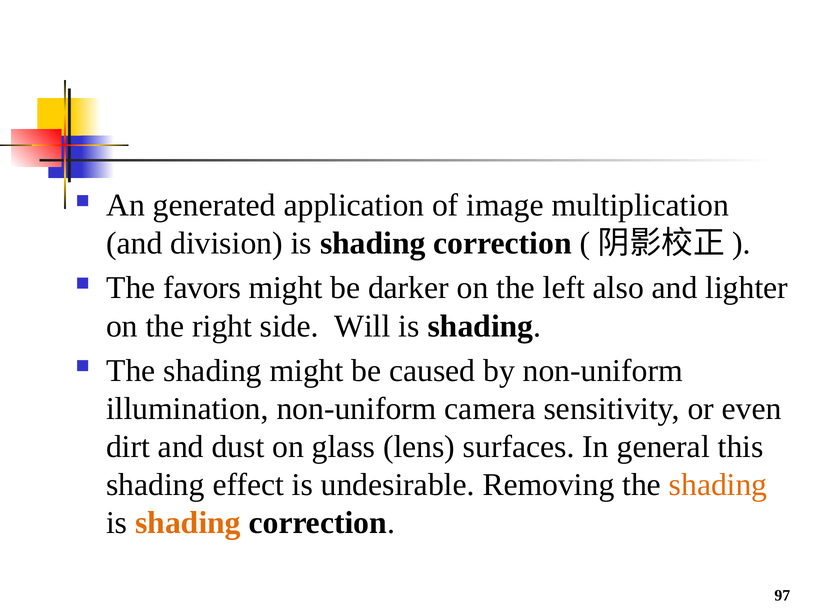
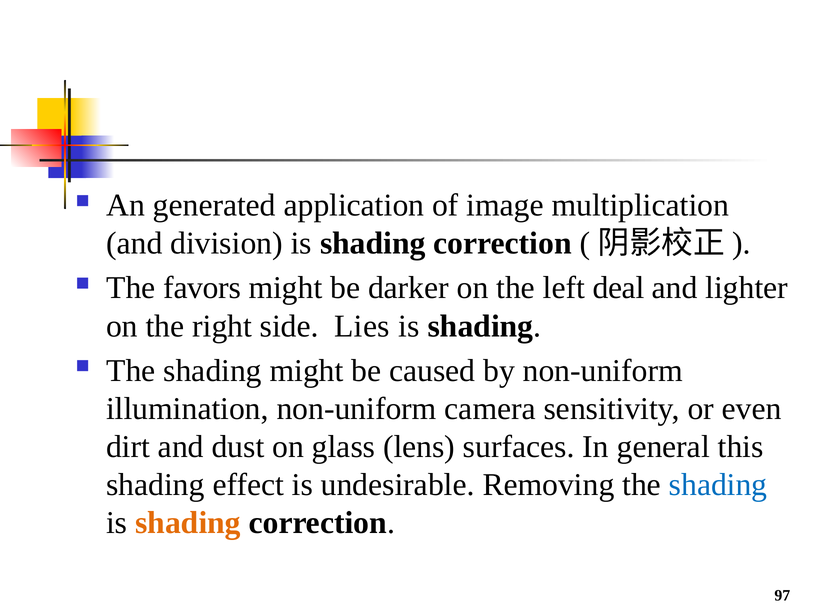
also: also -> deal (619, 288)
Will: Will -> Lies (362, 326)
shading colour: orange -> blue (718, 485)
